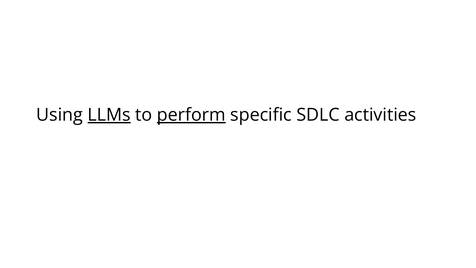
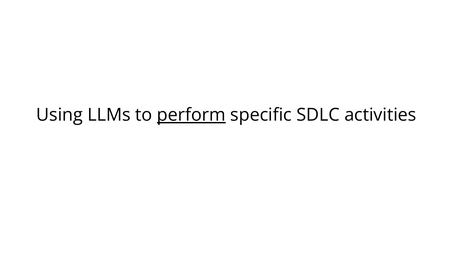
LLMs underline: present -> none (109, 115)
